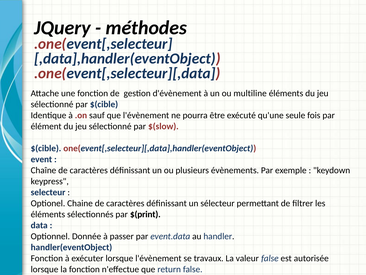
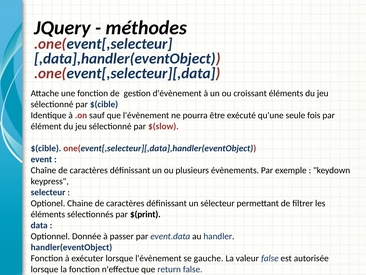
multiline: multiline -> croissant (250, 93)
travaux: travaux -> gauche (209, 258)
